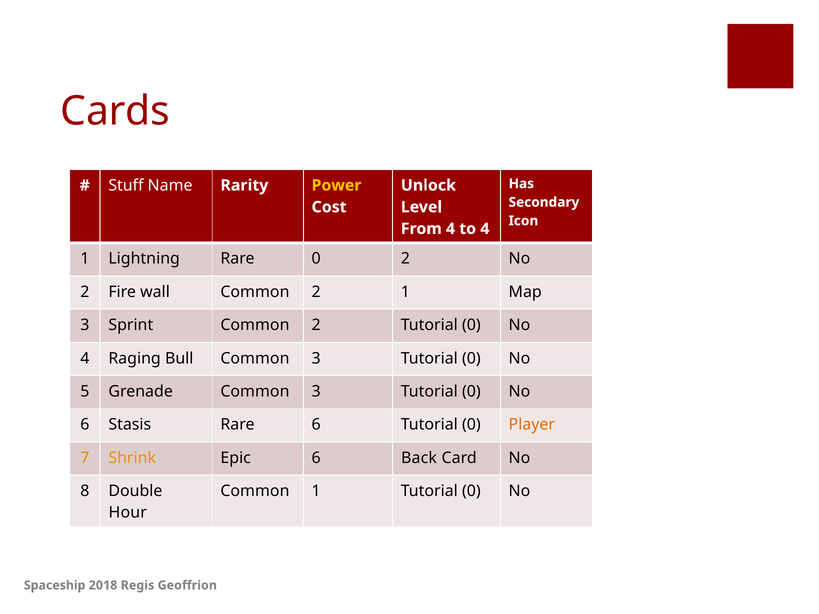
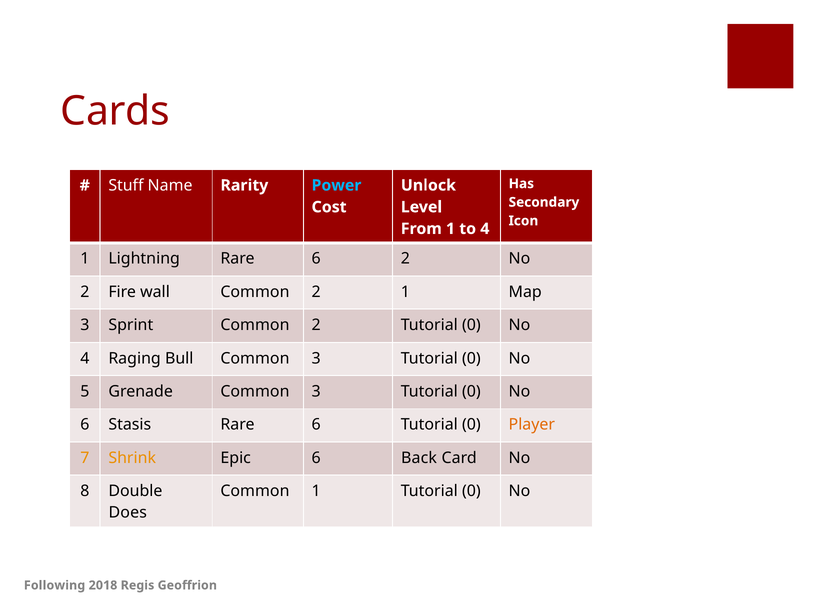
Power colour: yellow -> light blue (336, 185)
From 4: 4 -> 1 (451, 229)
Lightning Rare 0: 0 -> 6 (316, 259)
Hour: Hour -> Does (128, 513)
Spaceship: Spaceship -> Following (55, 586)
